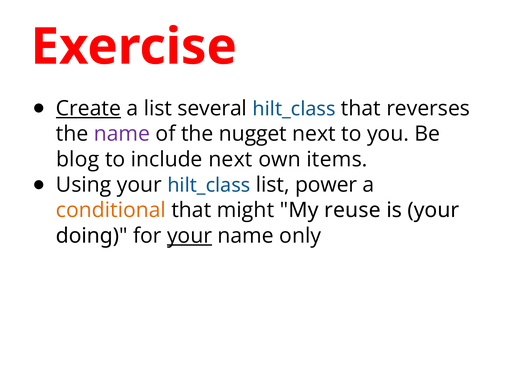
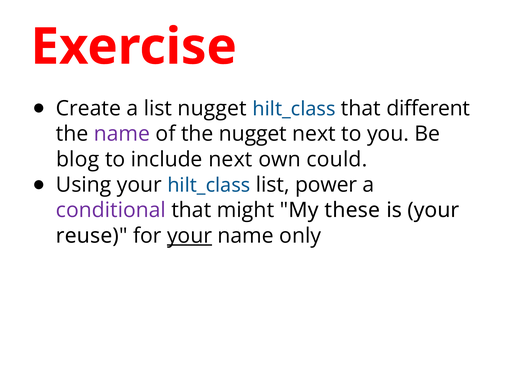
Create underline: present -> none (89, 108)
list several: several -> nugget (212, 108)
reverses: reverses -> different (428, 108)
items: items -> could (337, 159)
conditional colour: orange -> purple (111, 210)
reuse: reuse -> these (352, 210)
doing: doing -> reuse (87, 236)
